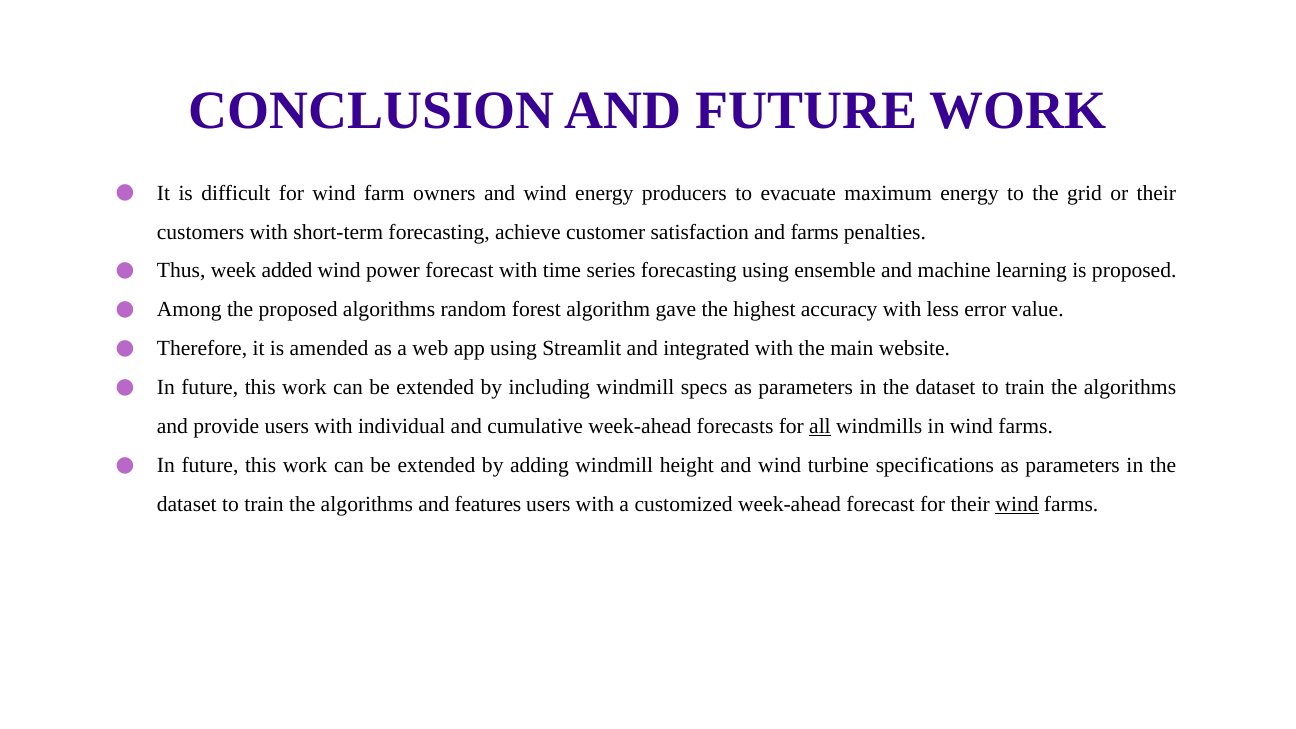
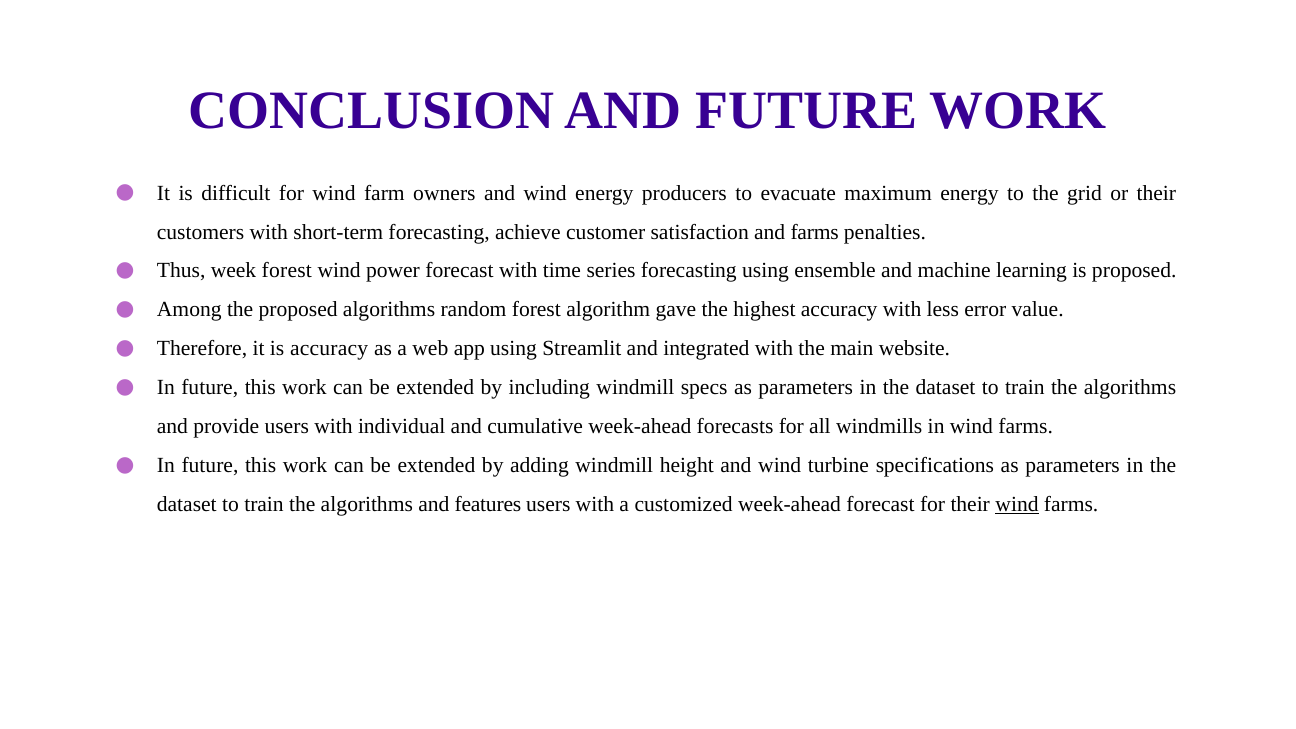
week added: added -> forest (287, 271)
is amended: amended -> accuracy (329, 349)
all underline: present -> none (820, 426)
